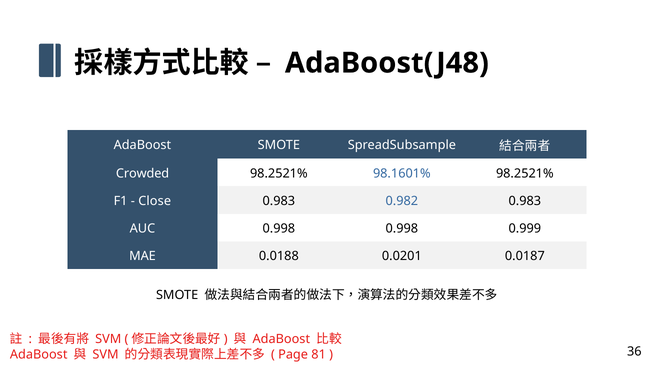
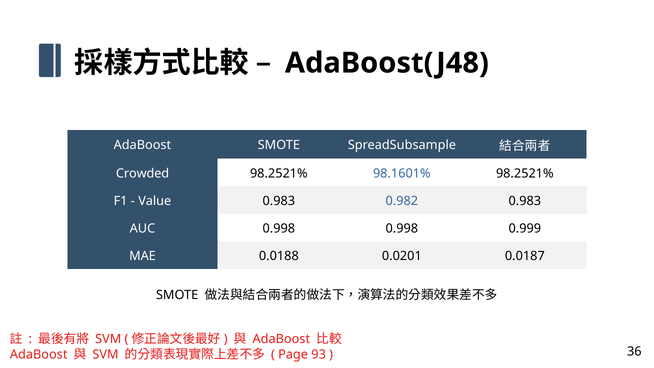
Close: Close -> Value (155, 201)
81: 81 -> 93 (319, 354)
